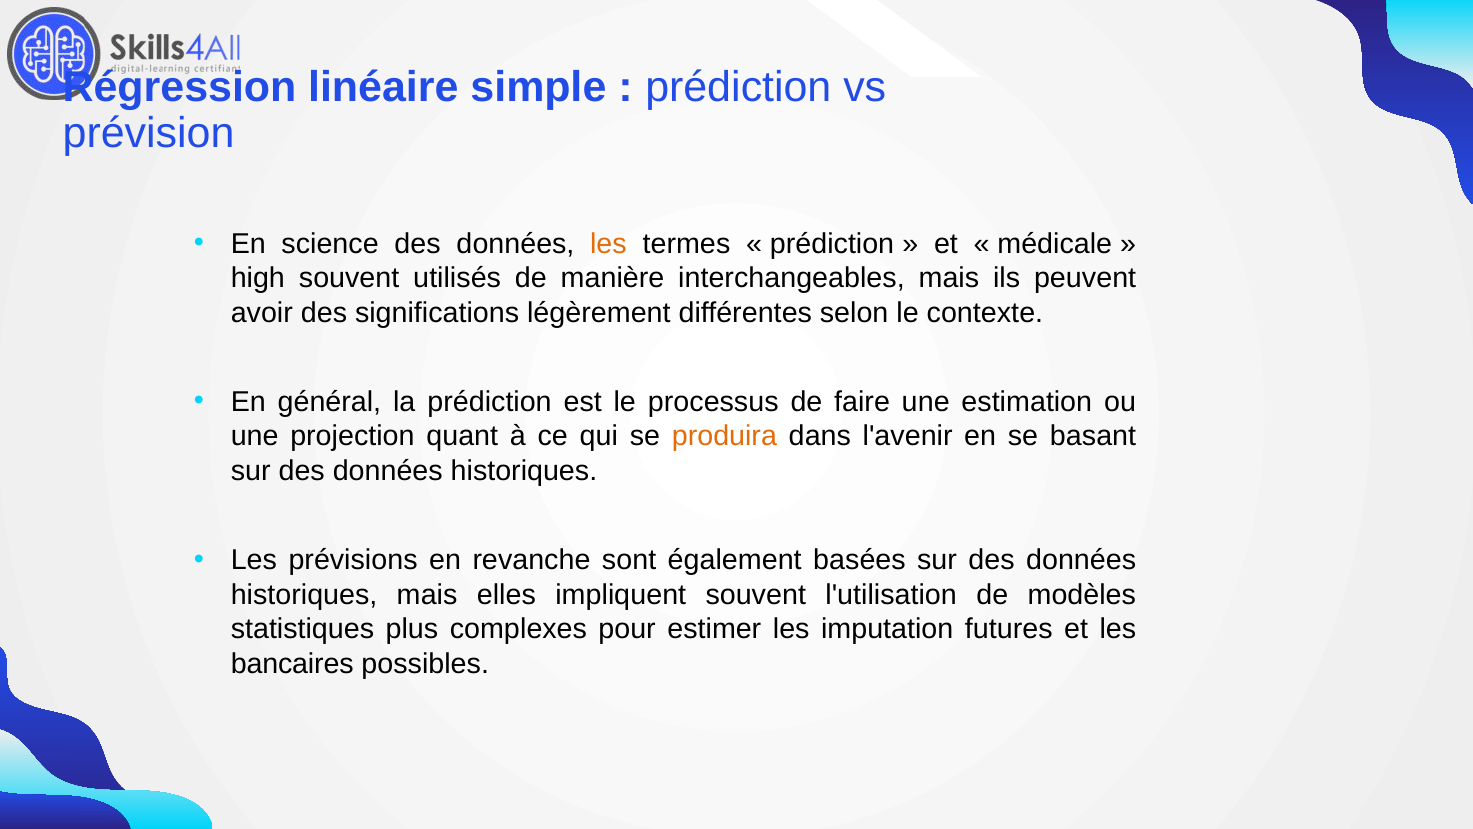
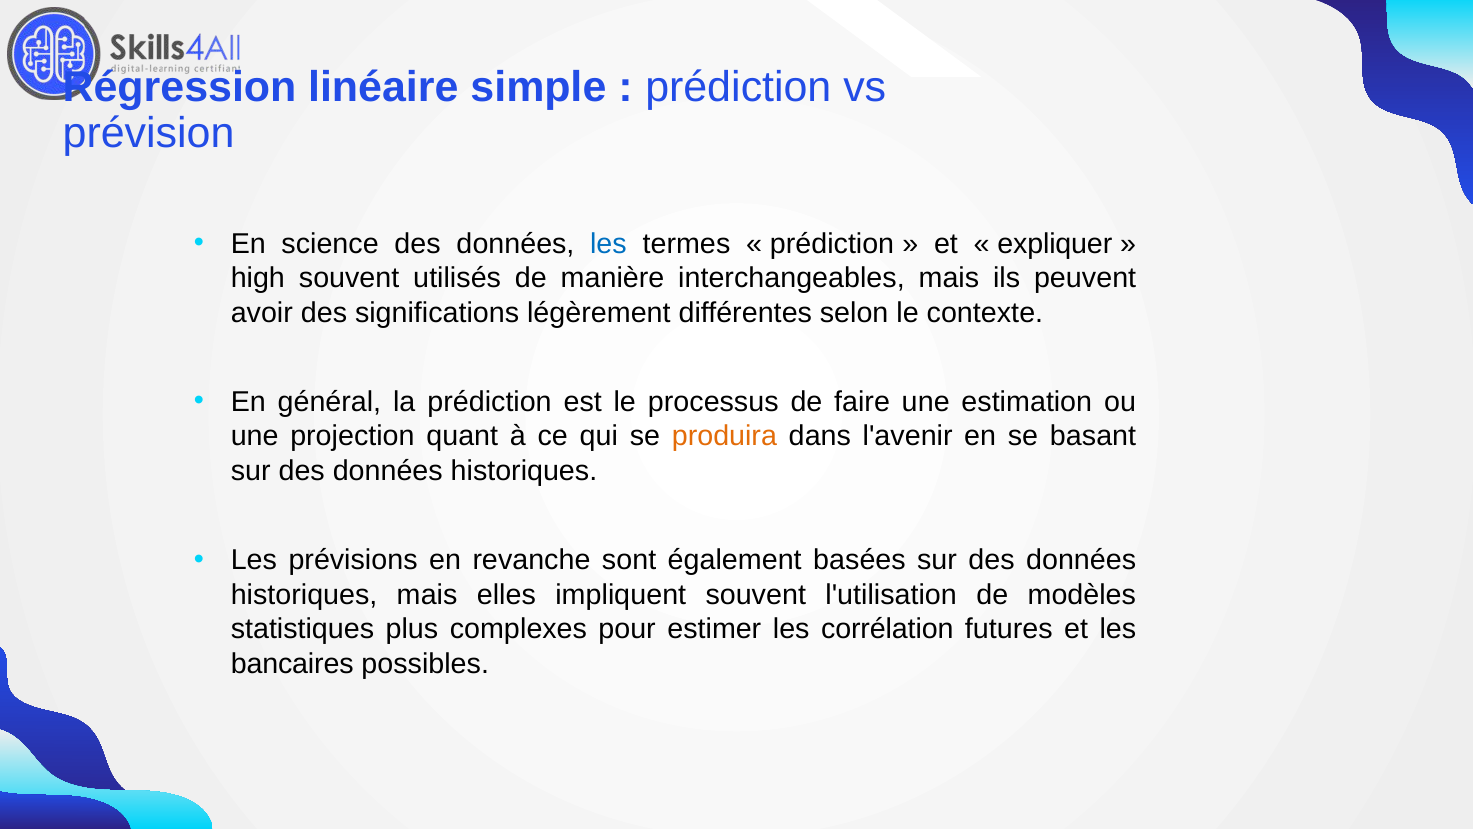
les colour: orange -> blue (608, 244)
médicale: médicale -> expliquer (1055, 244)
imputation: imputation -> corrélation (887, 629)
